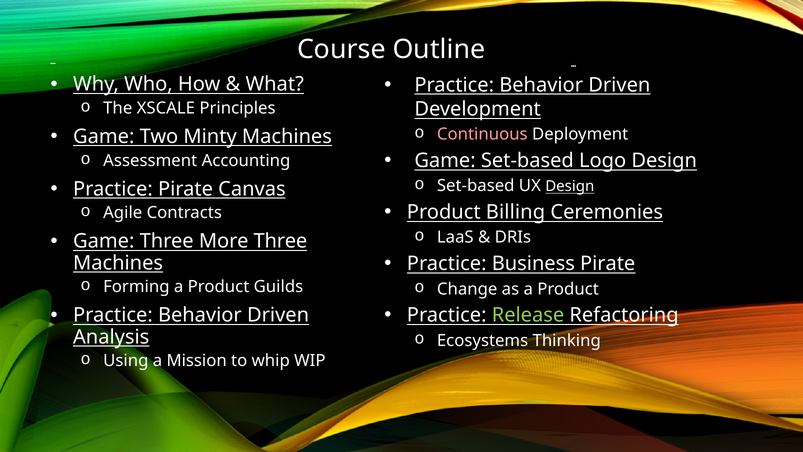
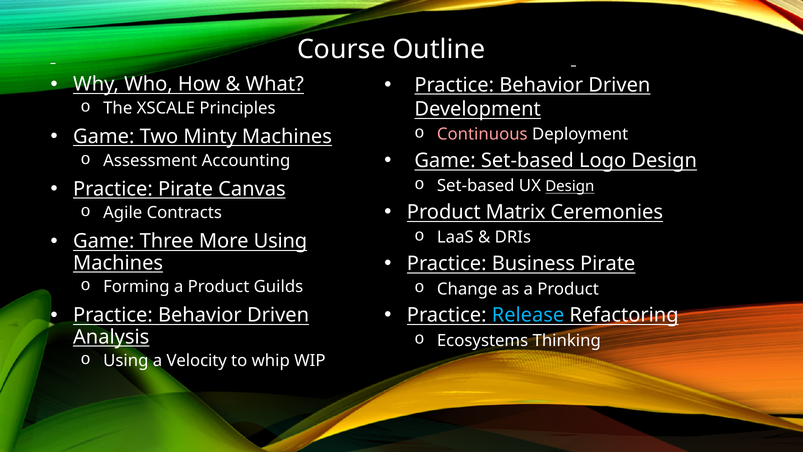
Billing: Billing -> Matrix (516, 212)
More Three: Three -> Using (280, 241)
Release colour: light green -> light blue (528, 315)
Mission: Mission -> Velocity (197, 361)
